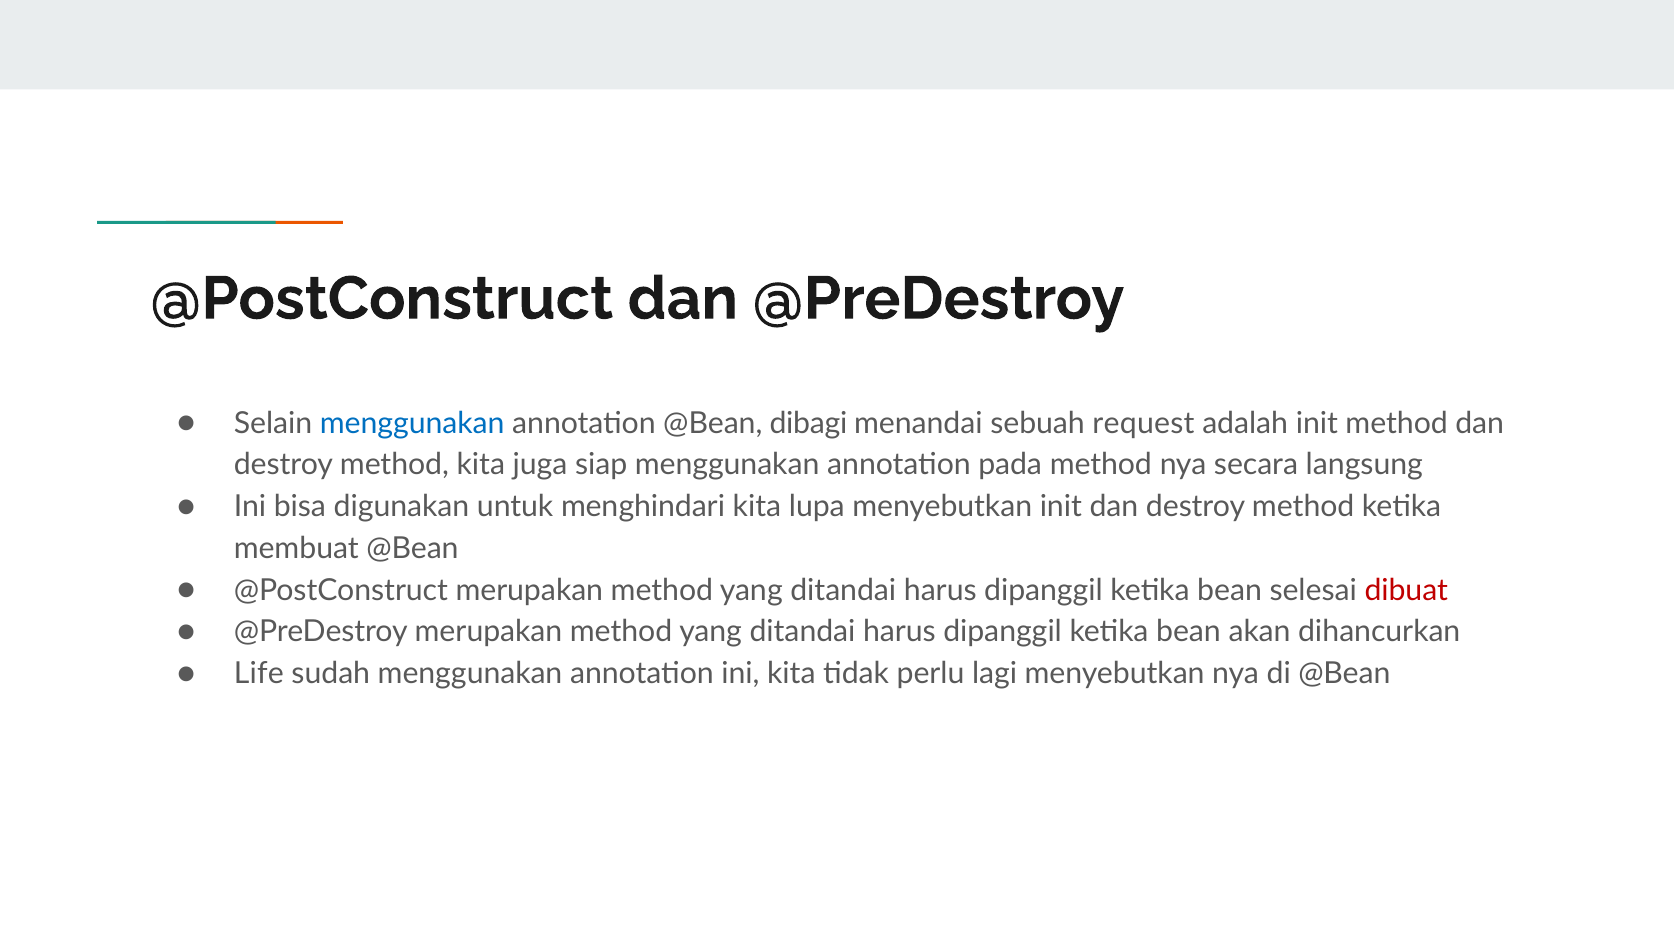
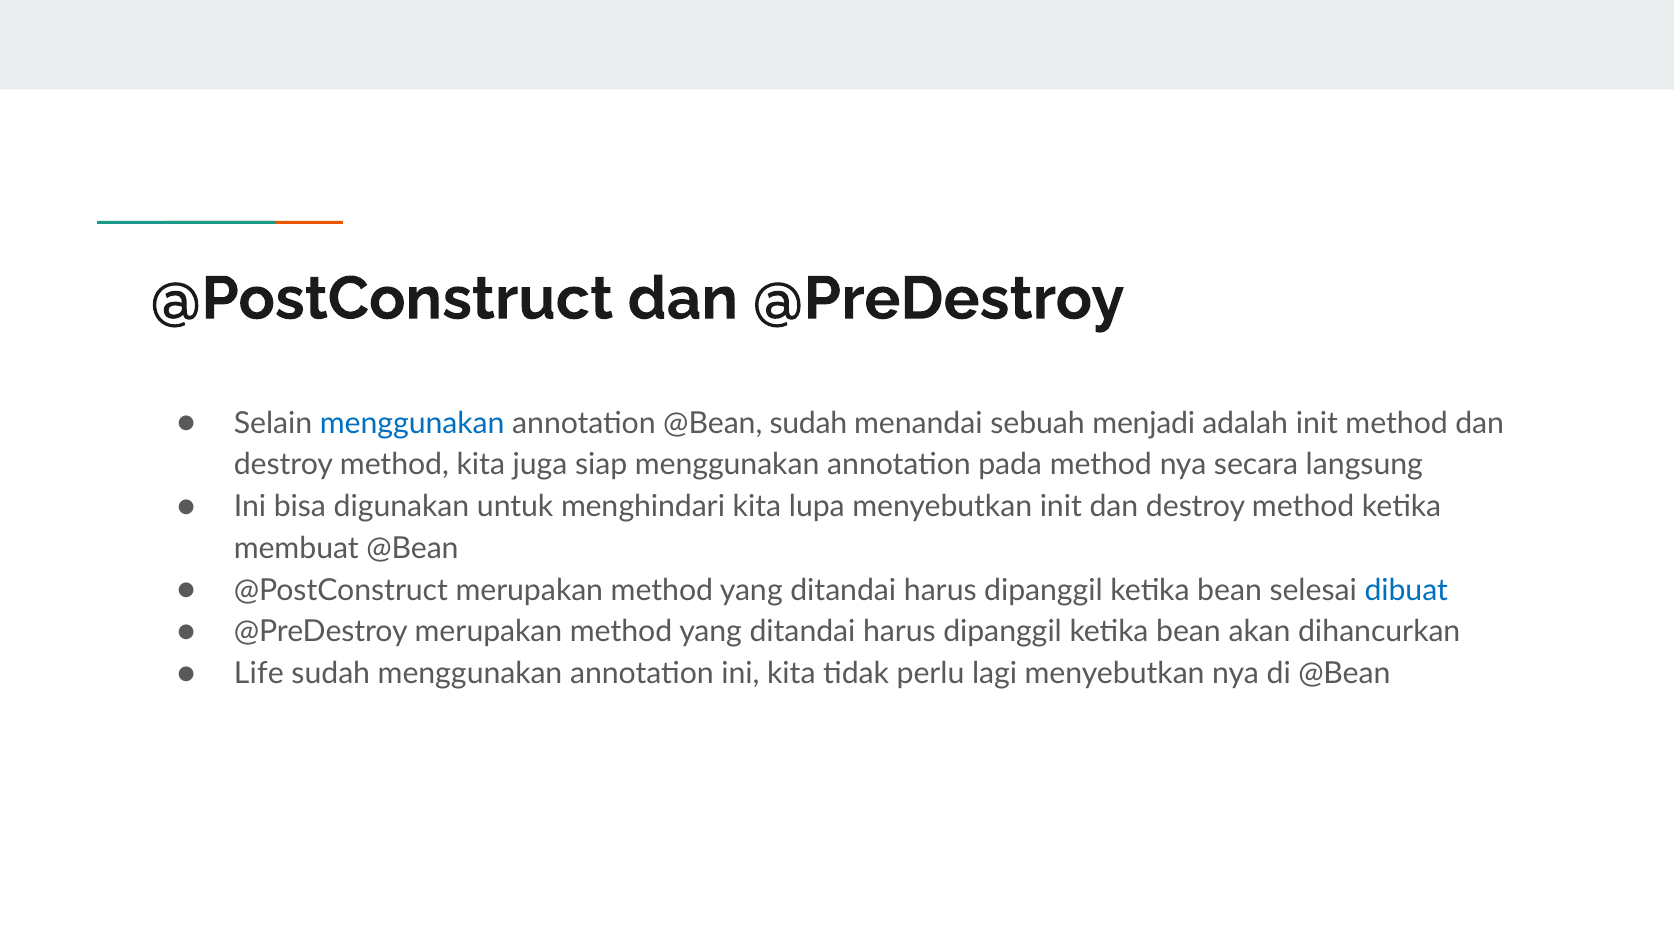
@Bean dibagi: dibagi -> sudah (808, 423)
request: request -> menjadi (1144, 423)
dibuat colour: red -> blue (1406, 590)
